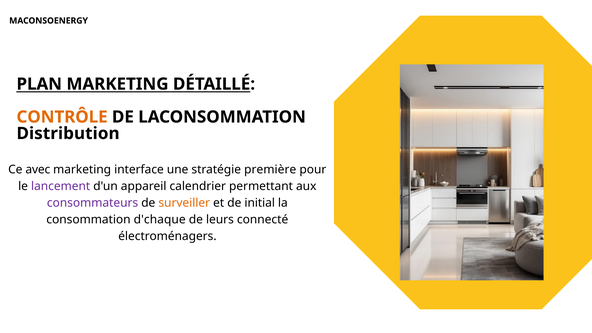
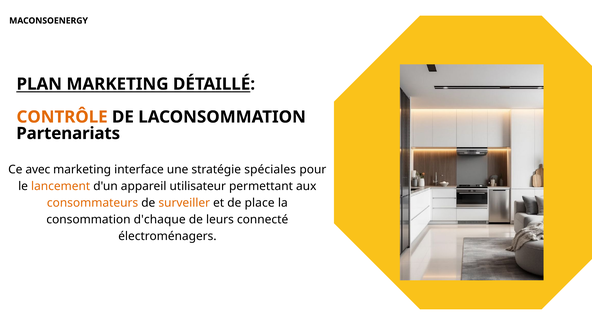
Distribution: Distribution -> Partenariats (68, 133)
première: première -> spéciales (270, 170)
lancement colour: purple -> orange (61, 186)
calendrier: calendrier -> utilisateur (198, 186)
consommateurs colour: purple -> orange (93, 203)
initial: initial -> place (260, 203)
